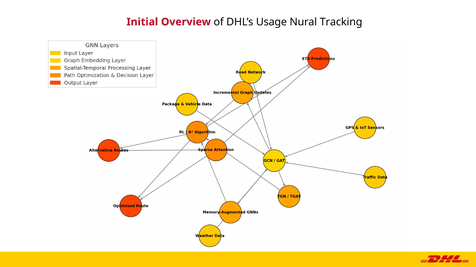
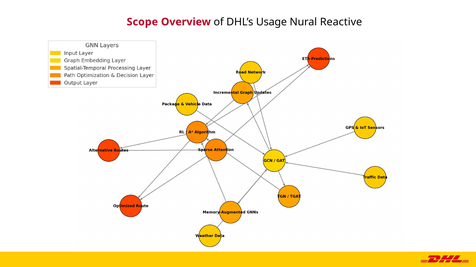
Initial: Initial -> Scope (142, 22)
Tracking: Tracking -> Reactive (341, 22)
